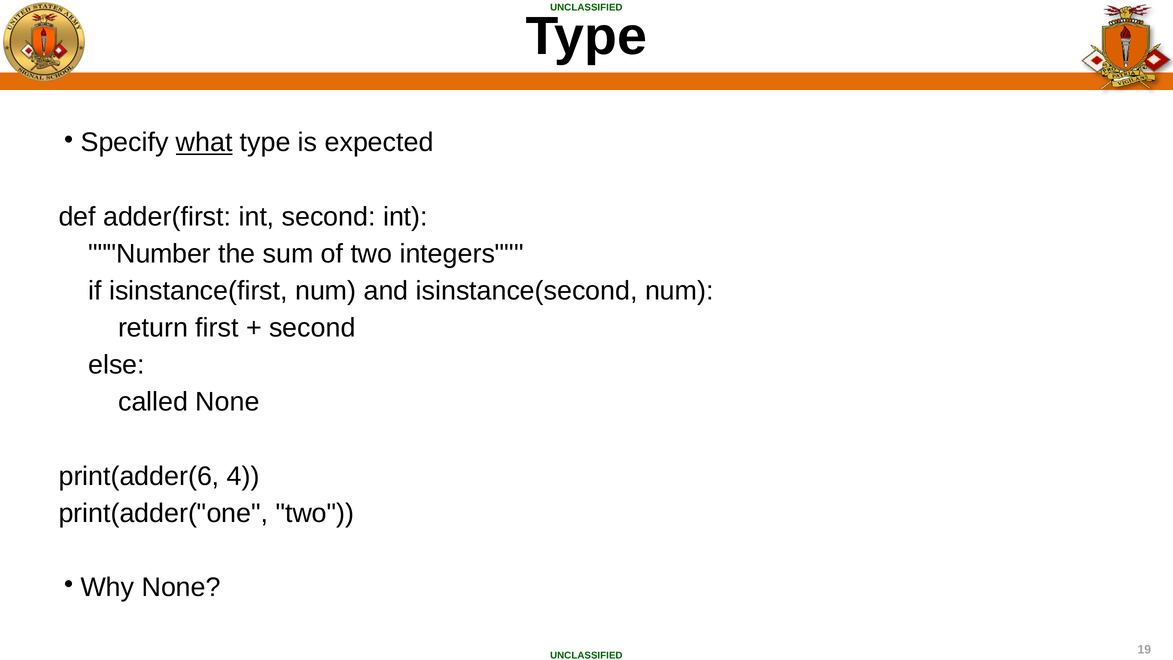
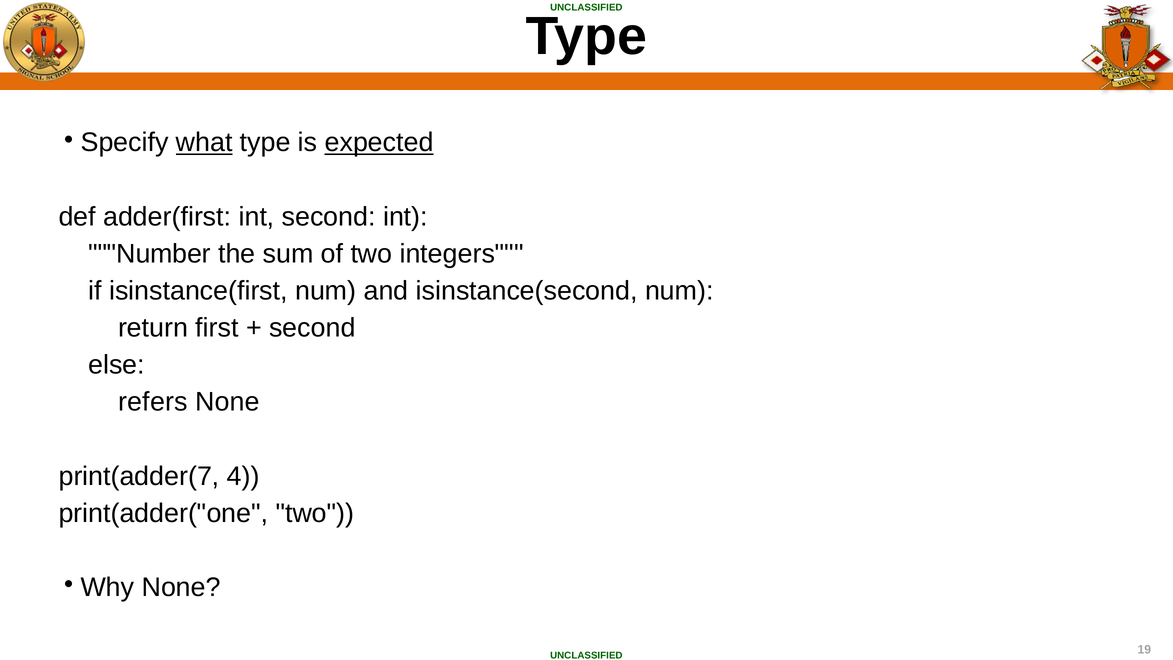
expected underline: none -> present (379, 143)
called: called -> refers (153, 402)
print(adder(6: print(adder(6 -> print(adder(7 (139, 476)
